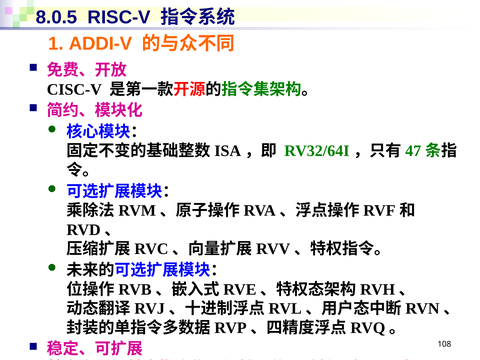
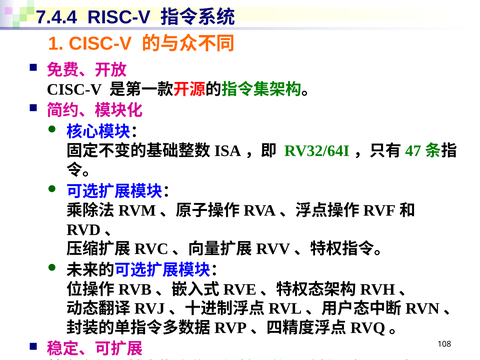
8.0.5: 8.0.5 -> 7.4.4 (57, 17)
1 ADDI-V: ADDI-V -> CISC-V (100, 44)
